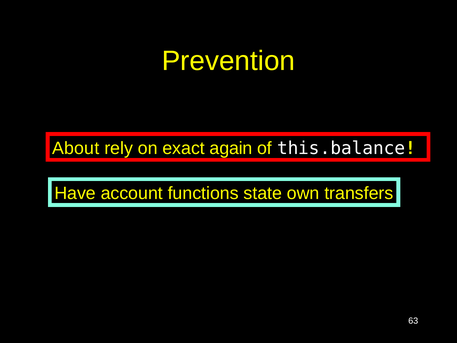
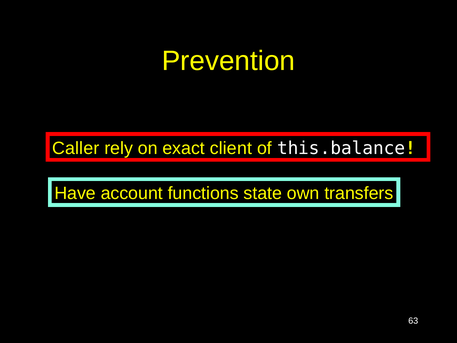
About: About -> Caller (76, 148)
again: again -> client (231, 148)
